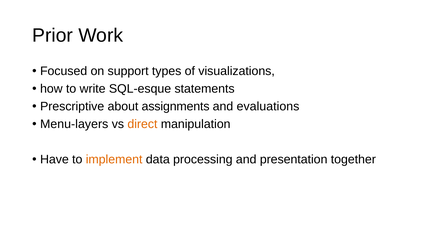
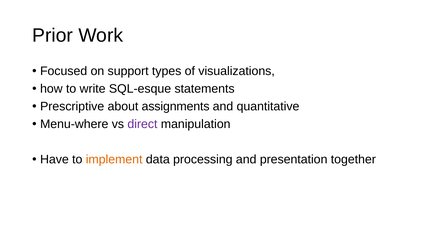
evaluations: evaluations -> quantitative (268, 107)
Menu-layers: Menu-layers -> Menu-where (74, 124)
direct colour: orange -> purple (142, 124)
